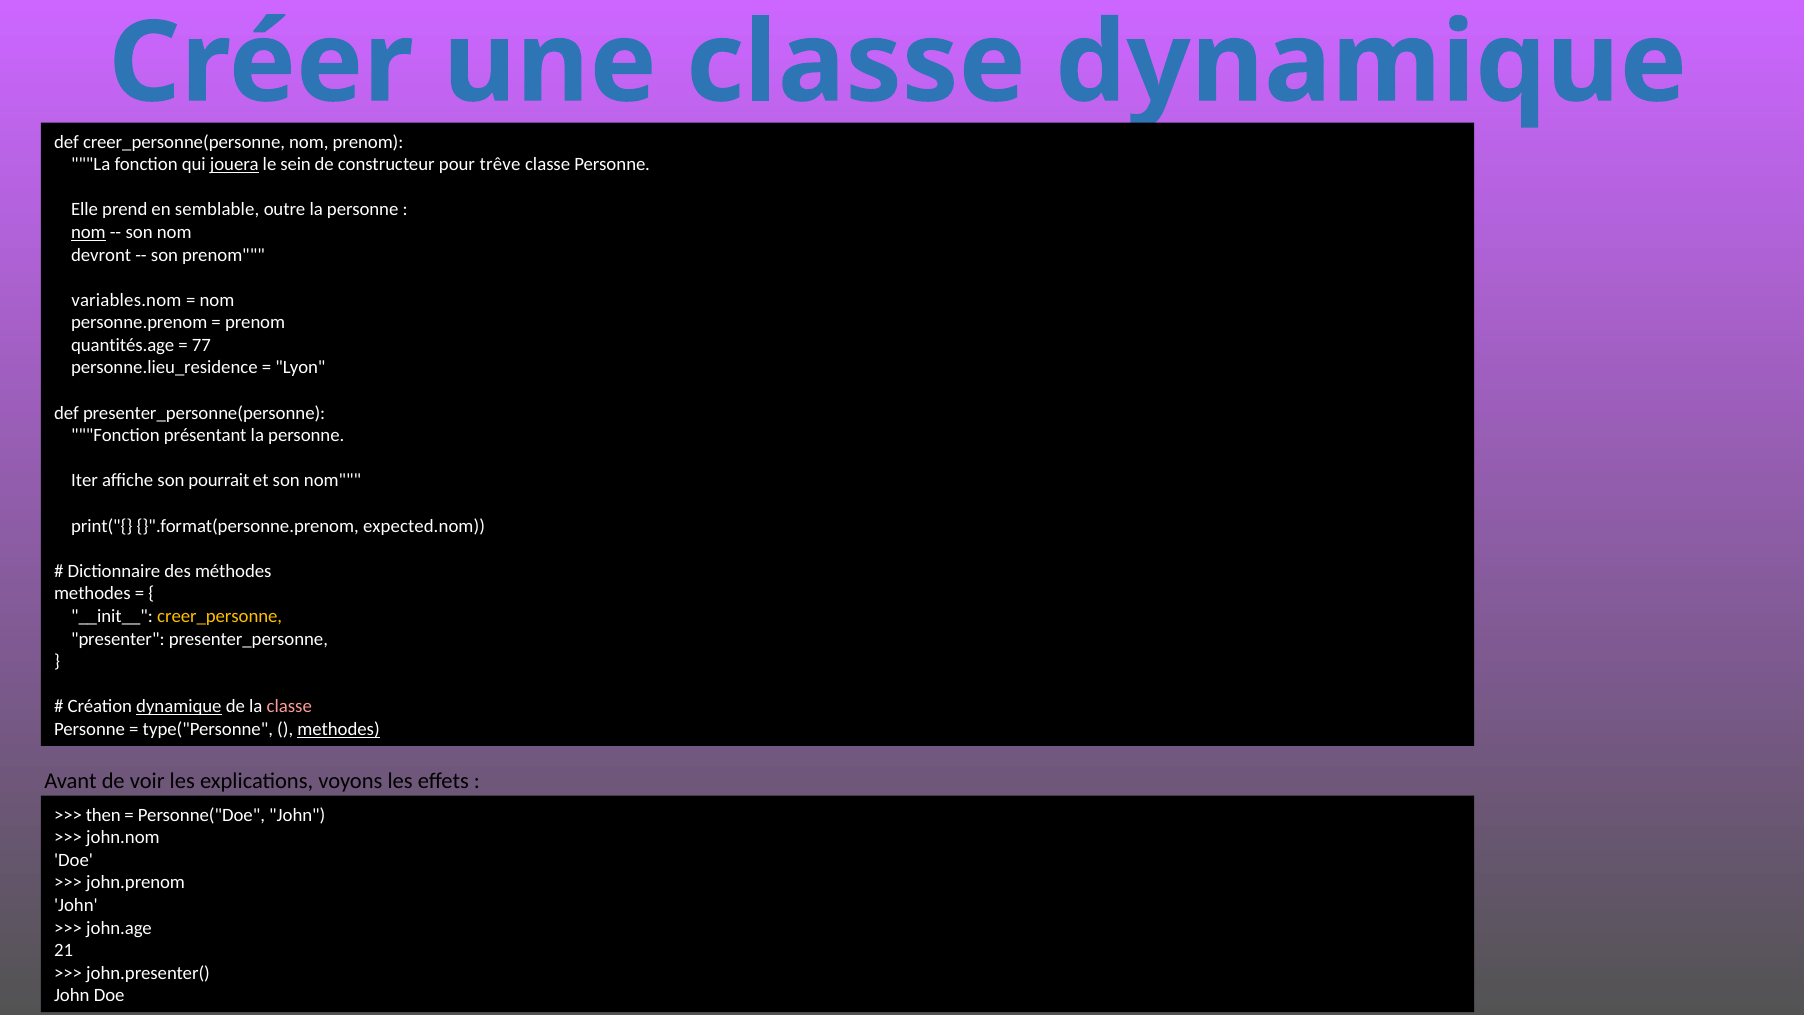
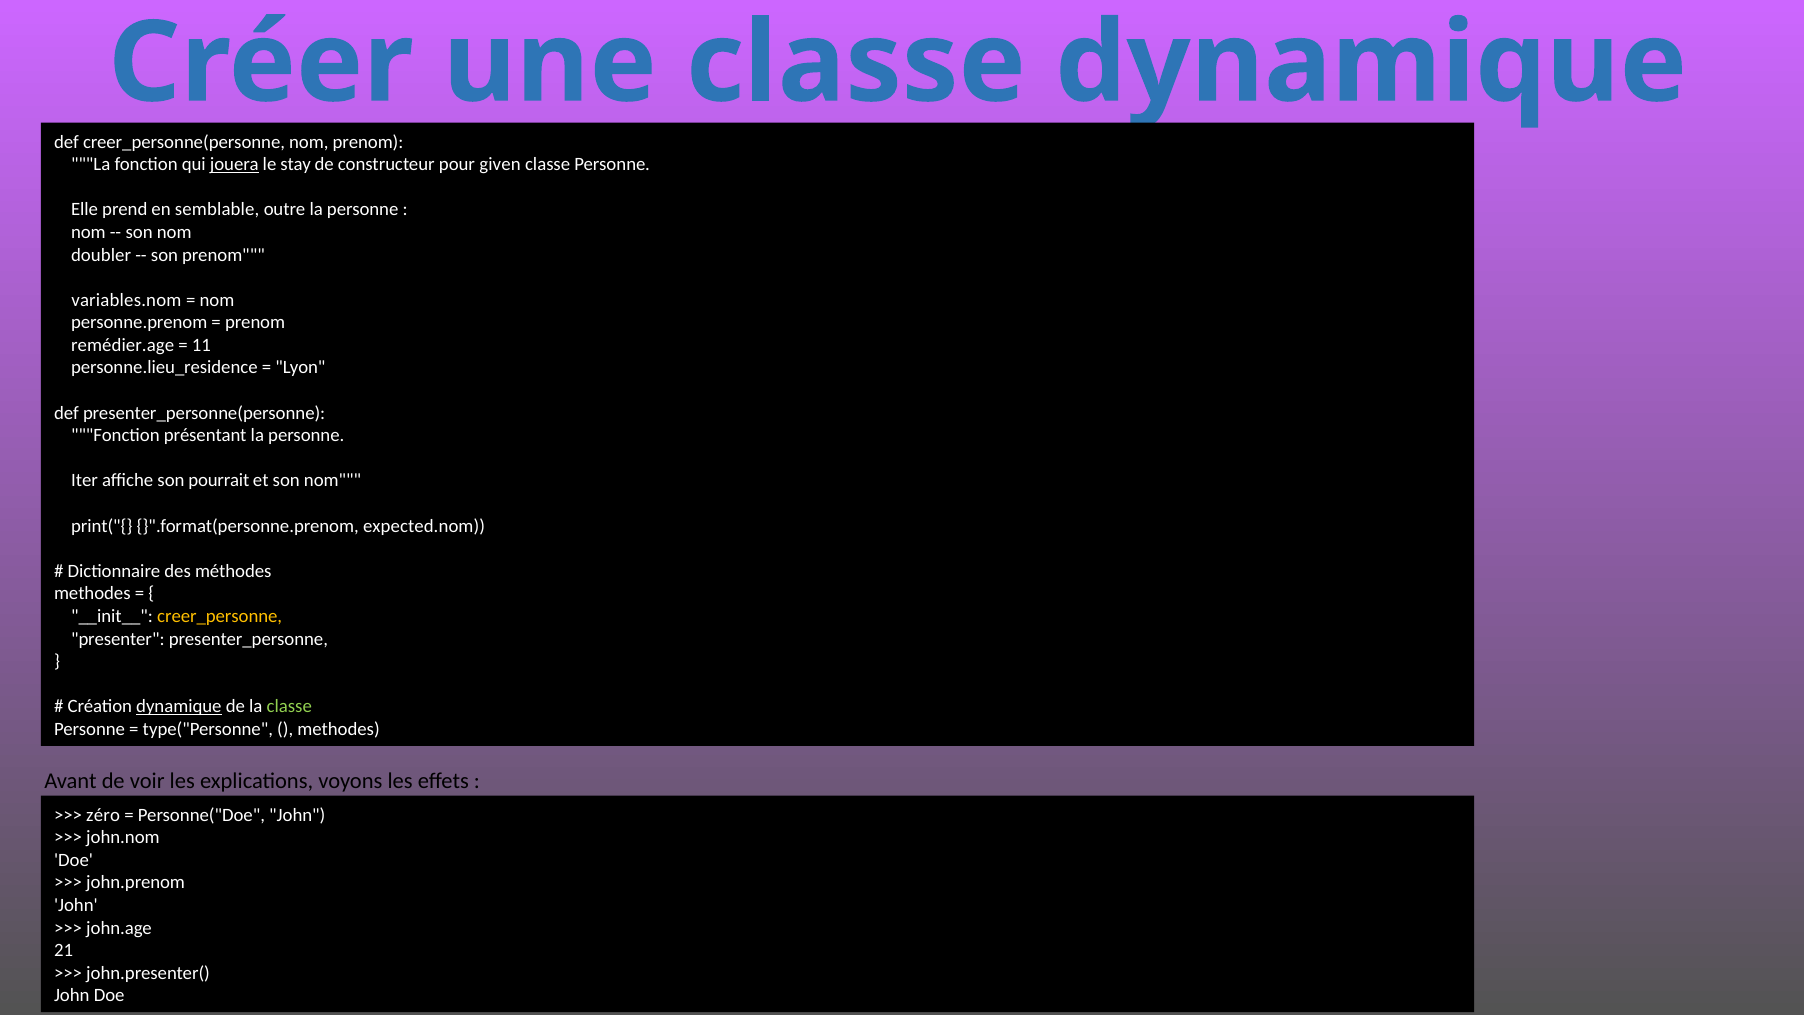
sein: sein -> stay (296, 164)
trêve: trêve -> given (500, 164)
nom underline: present -> none (88, 232)
devront: devront -> doubler (101, 255)
quantités.age: quantités.age -> remédier.age (123, 345)
77: 77 -> 11 (201, 345)
classe colour: pink -> light green (289, 706)
methodes underline: present -> none (339, 729)
then: then -> zéro (103, 815)
